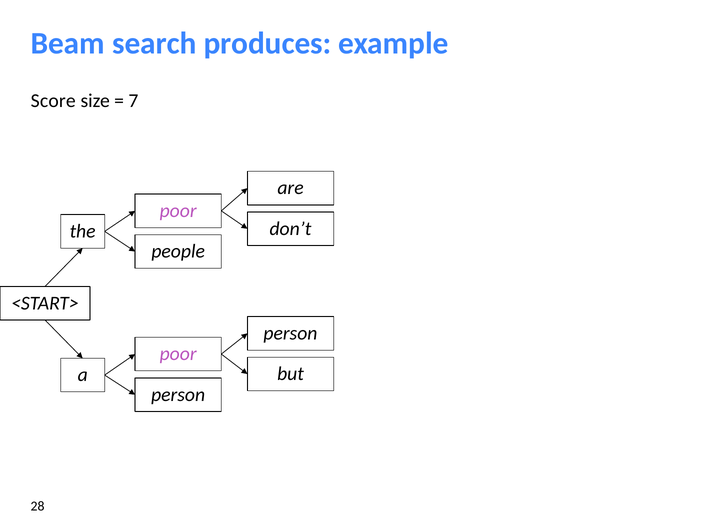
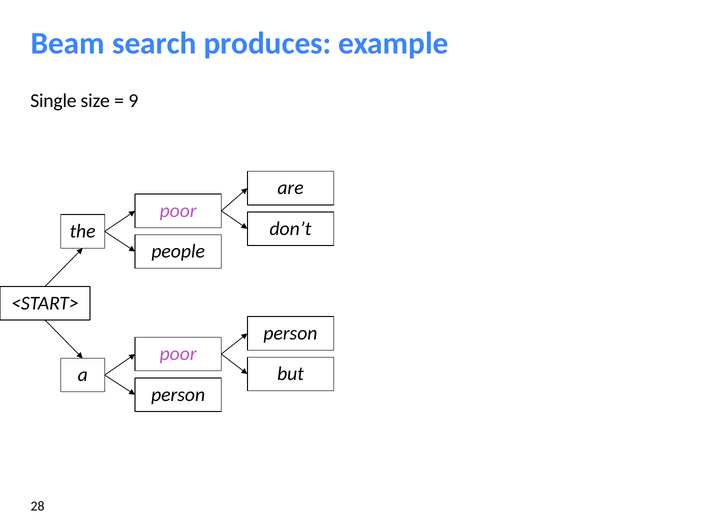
Score: Score -> Single (53, 101)
7: 7 -> 9 (133, 101)
